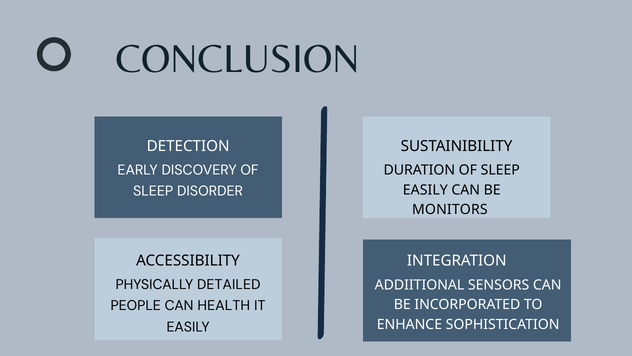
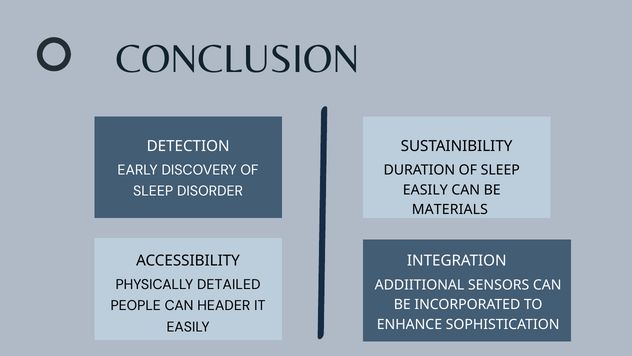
MONITORS: MONITORS -> MATERIALS (450, 209)
HEALTH: HEALTH -> HEADER (224, 305)
